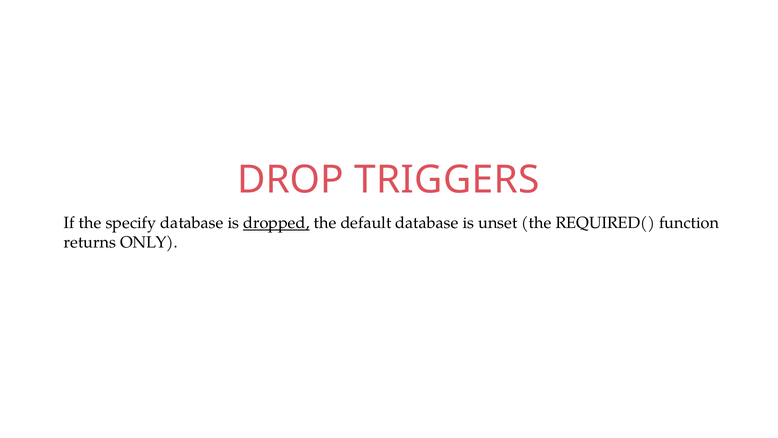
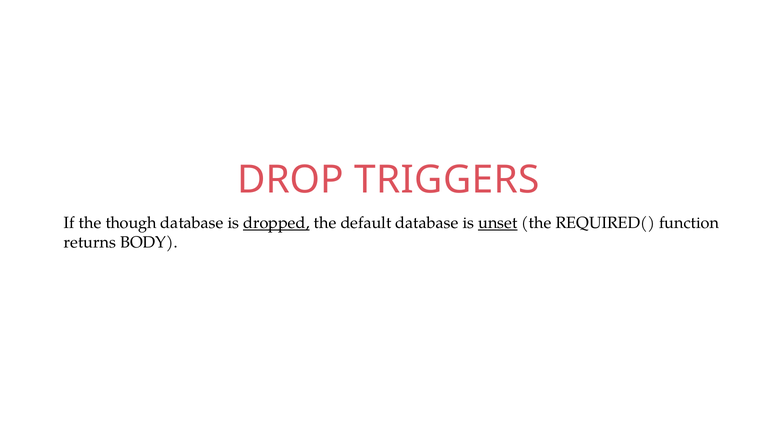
specify: specify -> though (131, 223)
unset underline: none -> present (498, 223)
ONLY: ONLY -> BODY (149, 242)
